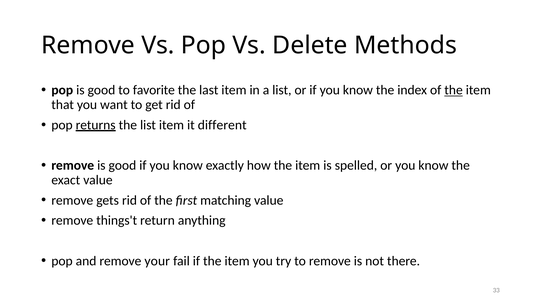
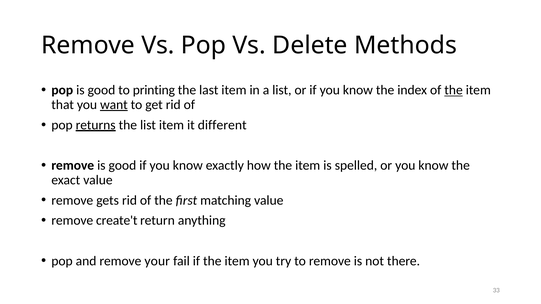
favorite: favorite -> printing (154, 90)
want underline: none -> present (114, 105)
things't: things't -> create't (117, 221)
